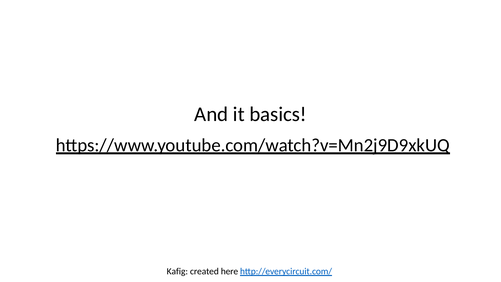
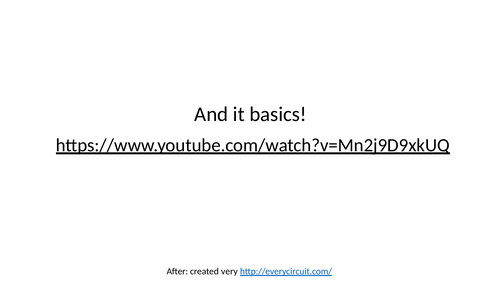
Kafig: Kafig -> After (177, 271)
here: here -> very (229, 271)
